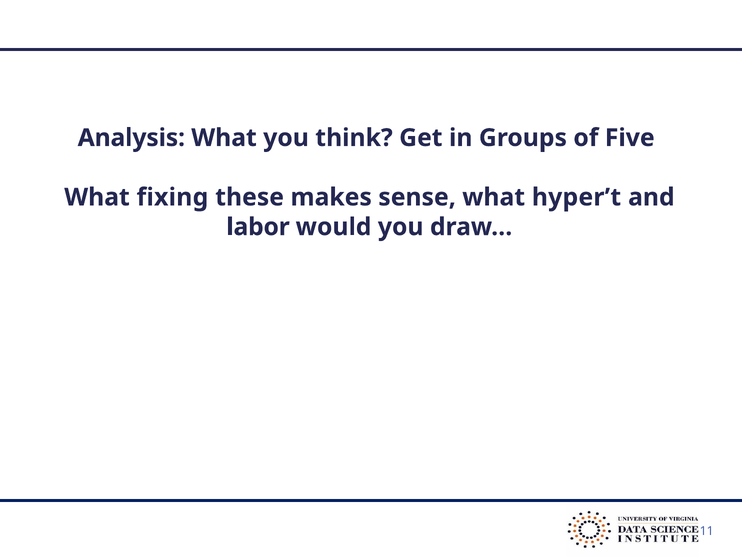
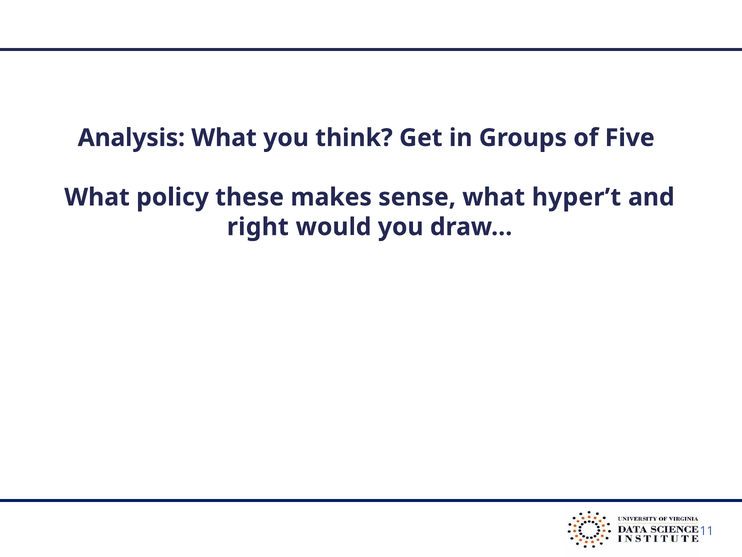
fixing: fixing -> policy (173, 197)
labor: labor -> right (258, 227)
